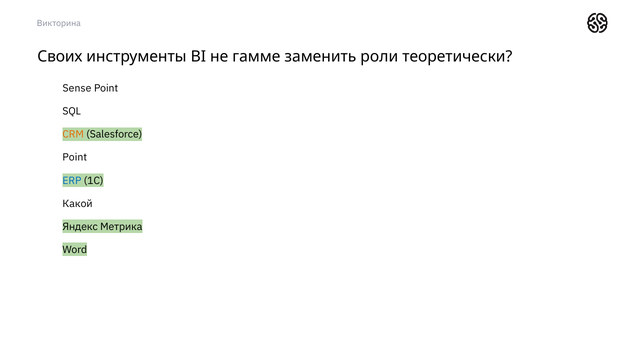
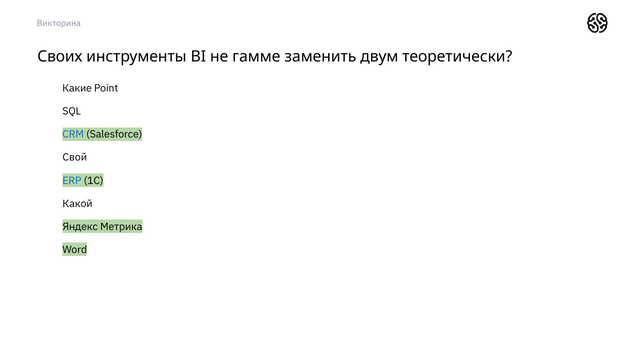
роли: роли -> двум (379, 57)
Sense: Sense -> Какие (77, 88)
CRM colour: orange -> blue (73, 135)
Point: Point -> Свой (75, 158)
